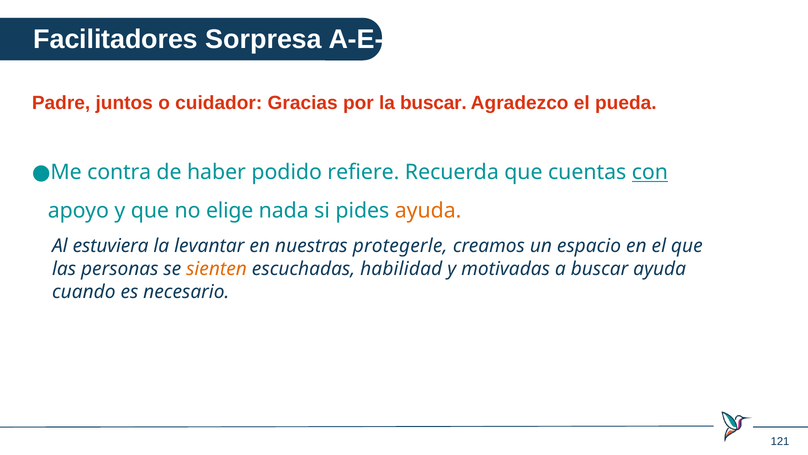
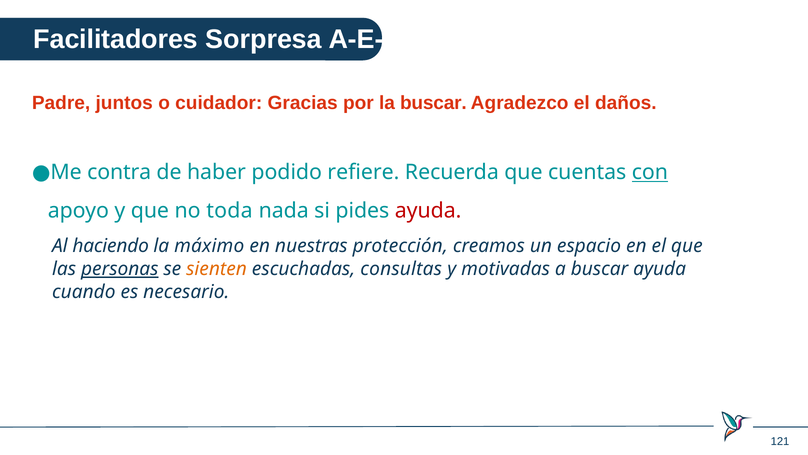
pueda: pueda -> daños (626, 103)
elige: elige -> toda (229, 211)
ayuda colour: orange -> red (428, 211)
estuviera: estuviera -> haciendo (111, 246)
levantar: levantar -> máximo (209, 246)
protegerle: protegerle -> protección (400, 246)
personas underline: none -> present (120, 269)
habilidad: habilidad -> consultas (401, 269)
